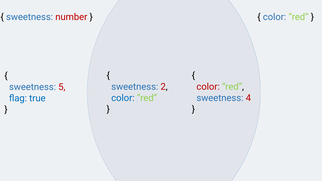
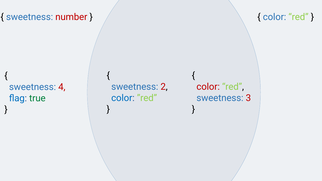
5: 5 -> 4 (62, 87)
4: 4 -> 3 (248, 98)
true colour: blue -> green (37, 98)
